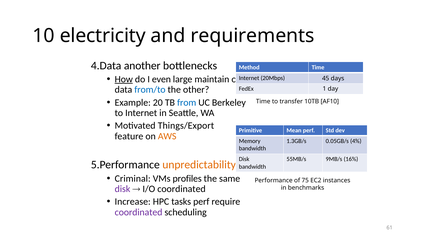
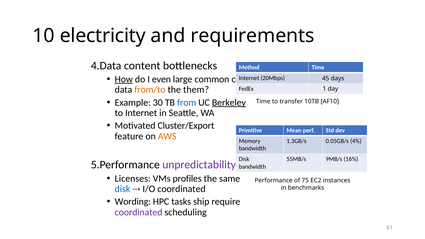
another: another -> content (142, 66)
maintain: maintain -> common (212, 79)
from/to colour: blue -> orange (150, 90)
other: other -> them (196, 90)
20: 20 -> 30 (158, 102)
Berkeley underline: none -> present (229, 102)
Things/Export: Things/Export -> Cluster/Export (186, 126)
unpredictability colour: orange -> purple (199, 165)
Criminal: Criminal -> Licenses (133, 179)
disk colour: purple -> blue (123, 189)
Increase: Increase -> Wording (133, 202)
tasks perf: perf -> ship (201, 202)
